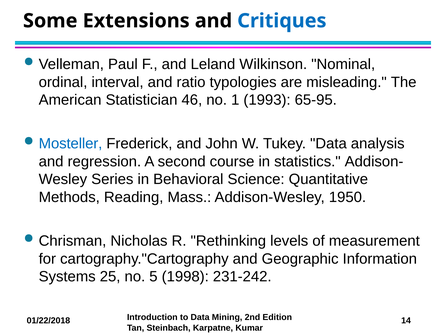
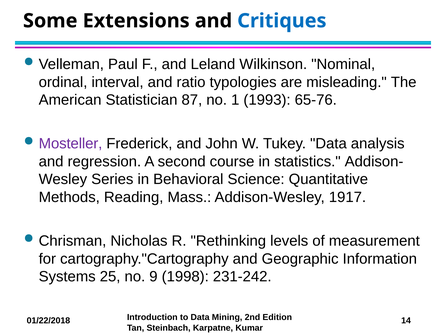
46: 46 -> 87 (192, 100)
65-95: 65-95 -> 65-76 (316, 100)
Mosteller colour: blue -> purple (71, 143)
1950: 1950 -> 1917 (347, 197)
5: 5 -> 9 (153, 276)
